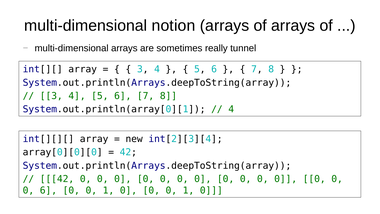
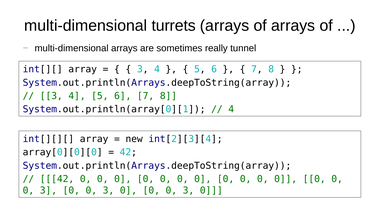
notion: notion -> turrets (174, 26)
6: 6 -> 3 (48, 190)
1: 1 -> 3 (108, 190)
1: 1 -> 3 (188, 190)
